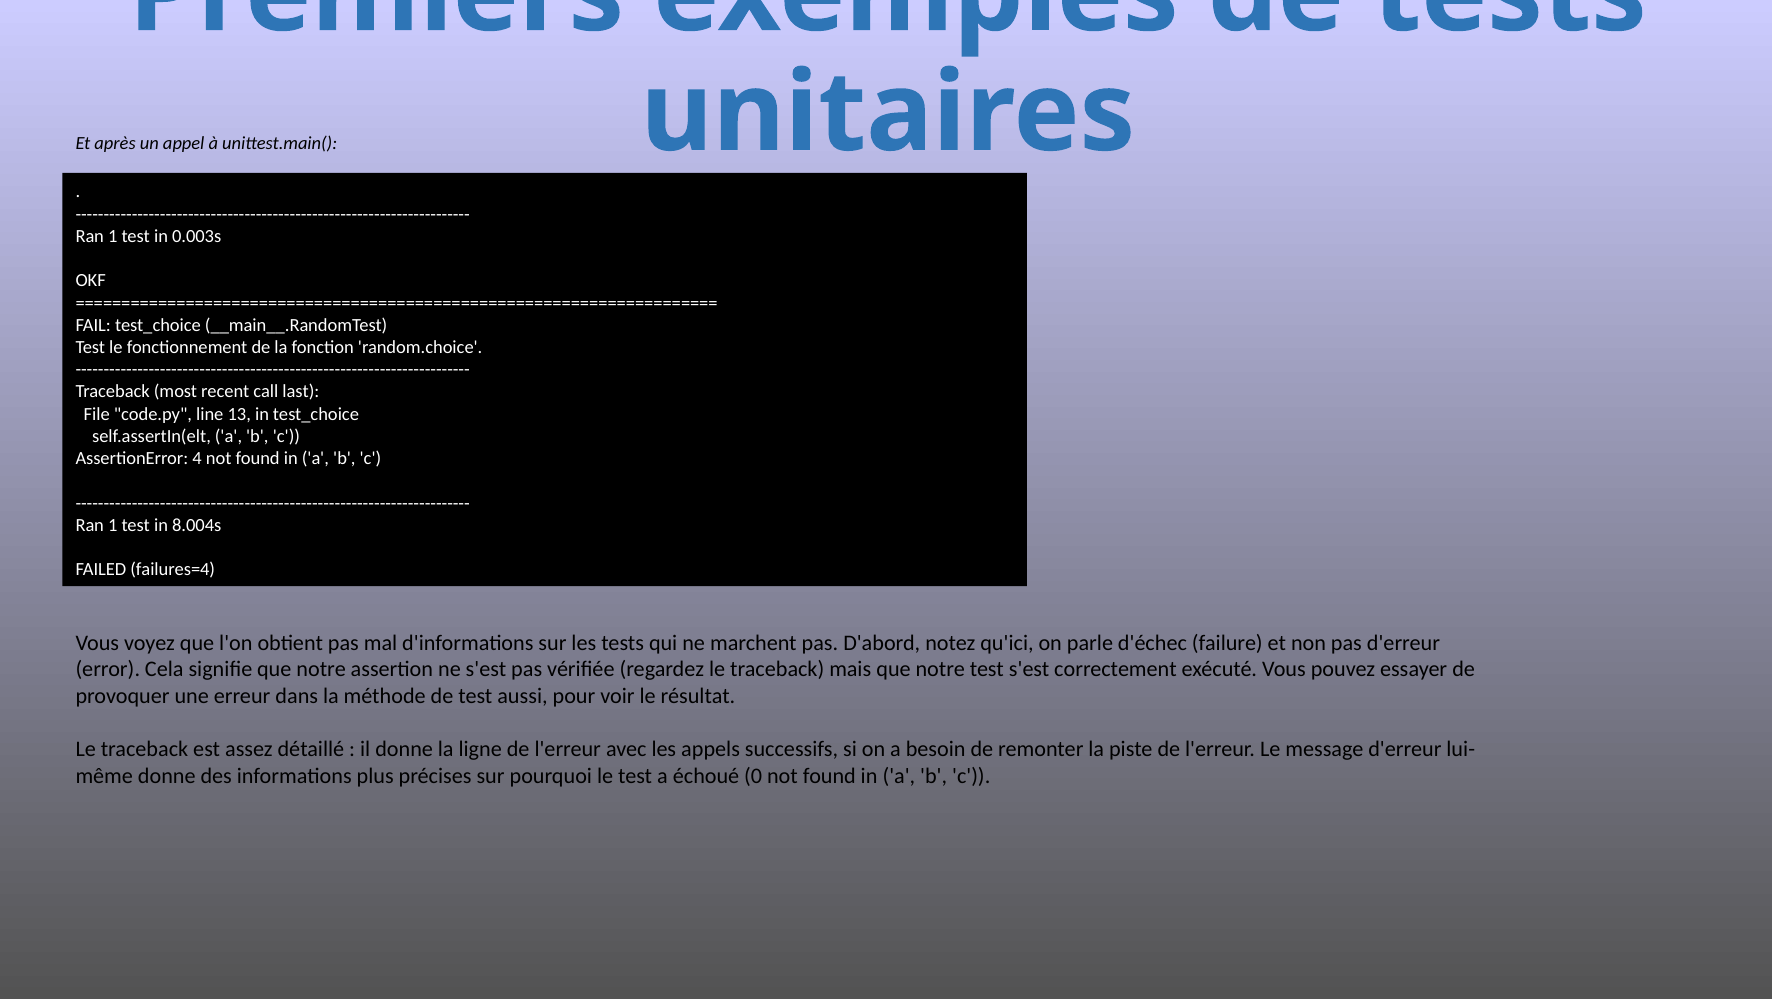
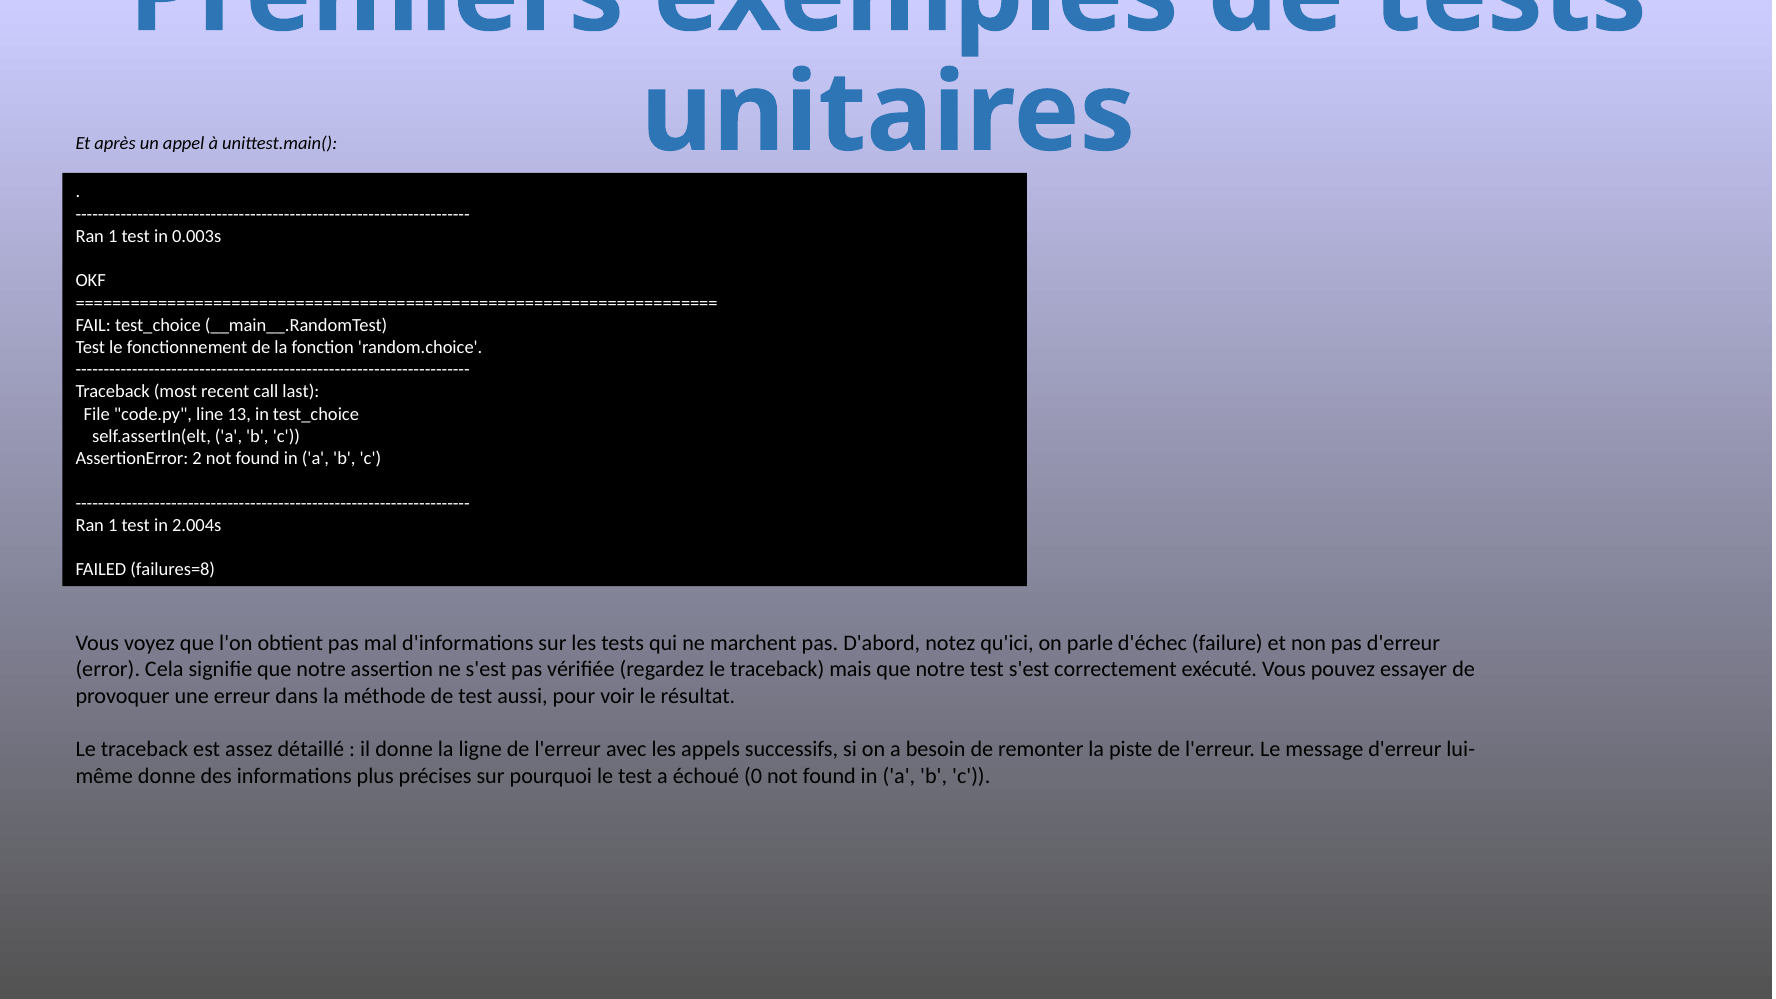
4: 4 -> 2 (197, 459)
8.004s: 8.004s -> 2.004s (197, 525)
failures=4: failures=4 -> failures=8 (173, 570)
